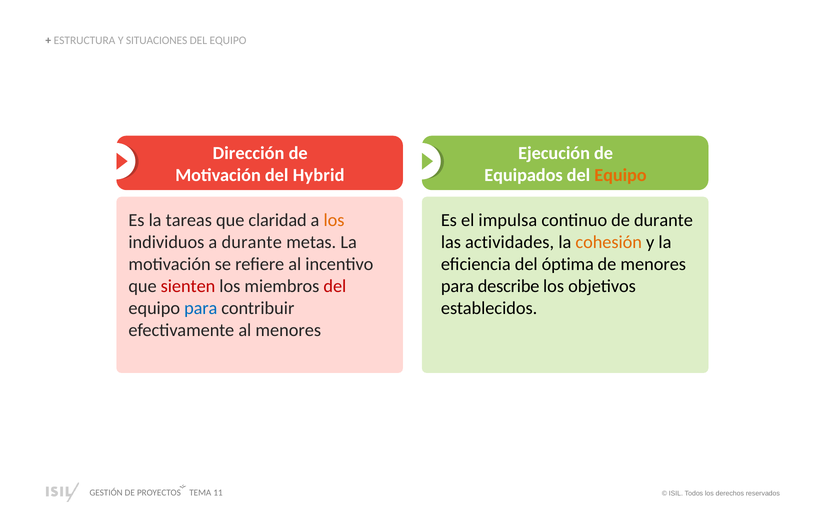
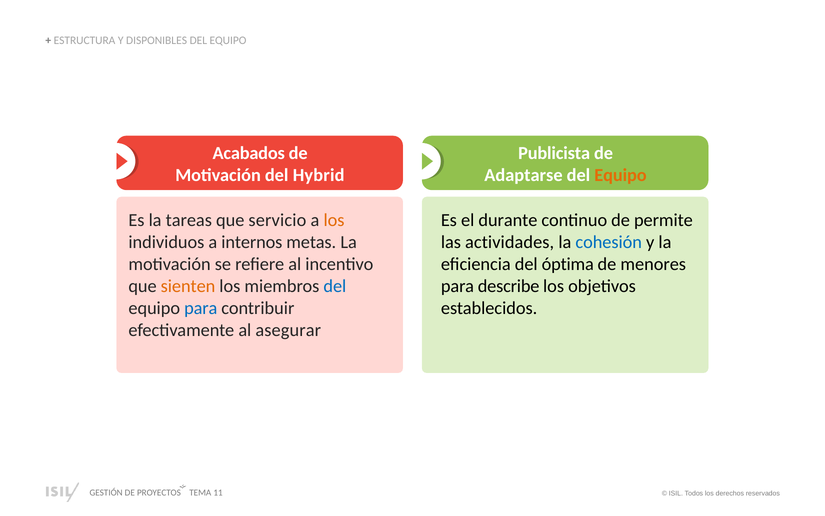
SITUACIONES: SITUACIONES -> DISPONIBLES (157, 40)
Dirección: Dirección -> Acabados (249, 153)
Ejecución: Ejecución -> Publicista (554, 153)
Equipados: Equipados -> Adaptarse (523, 175)
claridad: claridad -> servicio (277, 220)
impulsa: impulsa -> durante (508, 220)
de durante: durante -> permite (663, 220)
a durante: durante -> internos (252, 242)
cohesión colour: orange -> blue (609, 242)
sienten colour: red -> orange (188, 286)
del colour: red -> blue (335, 286)
al menores: menores -> asegurar (288, 330)
